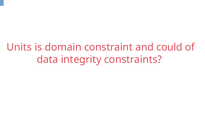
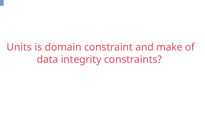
could: could -> make (169, 47)
